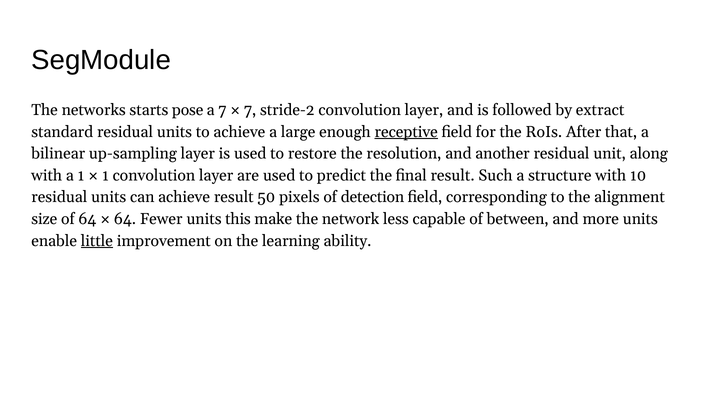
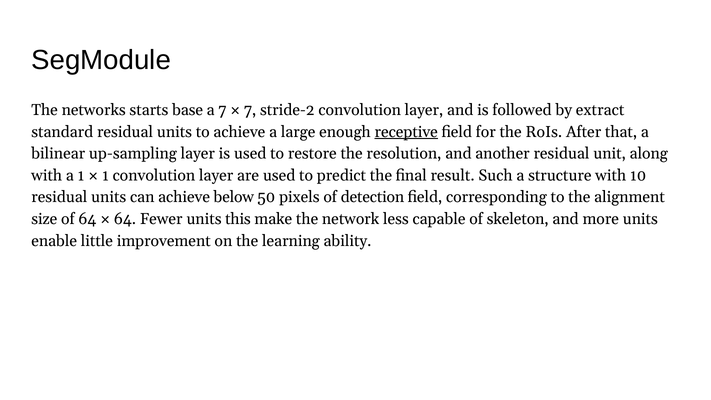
pose: pose -> base (188, 110)
achieve result: result -> below (234, 197)
between: between -> skeleton (518, 219)
little underline: present -> none (97, 241)
